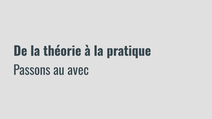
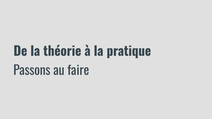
avec: avec -> faire (78, 71)
